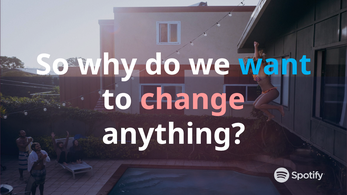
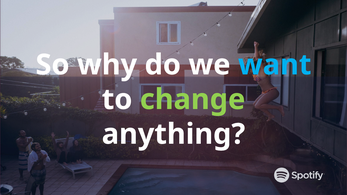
change colour: pink -> light green (193, 100)
